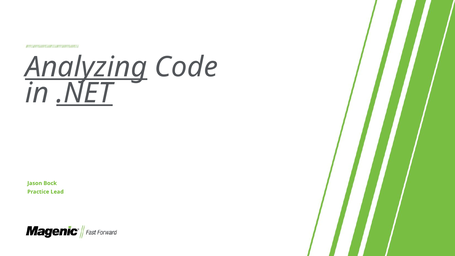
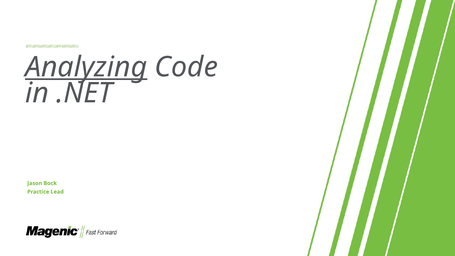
.NET underline: present -> none (84, 93)
